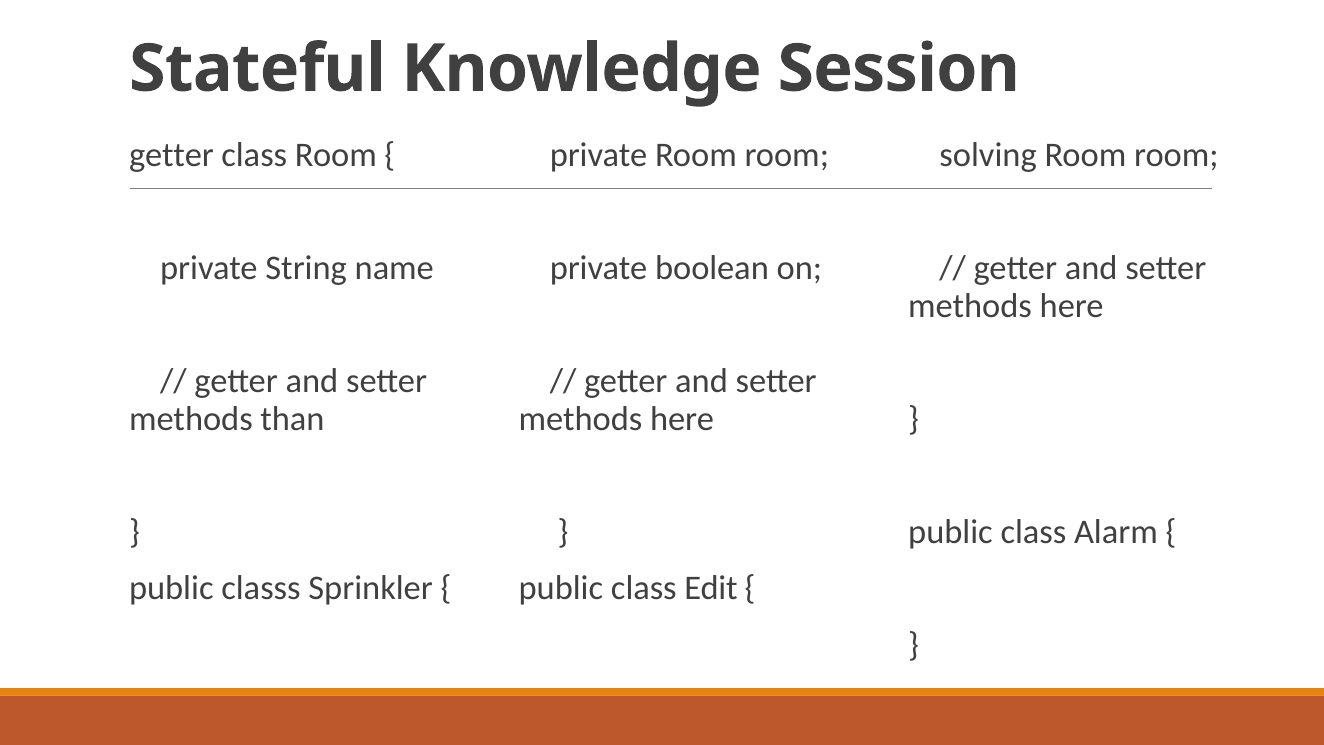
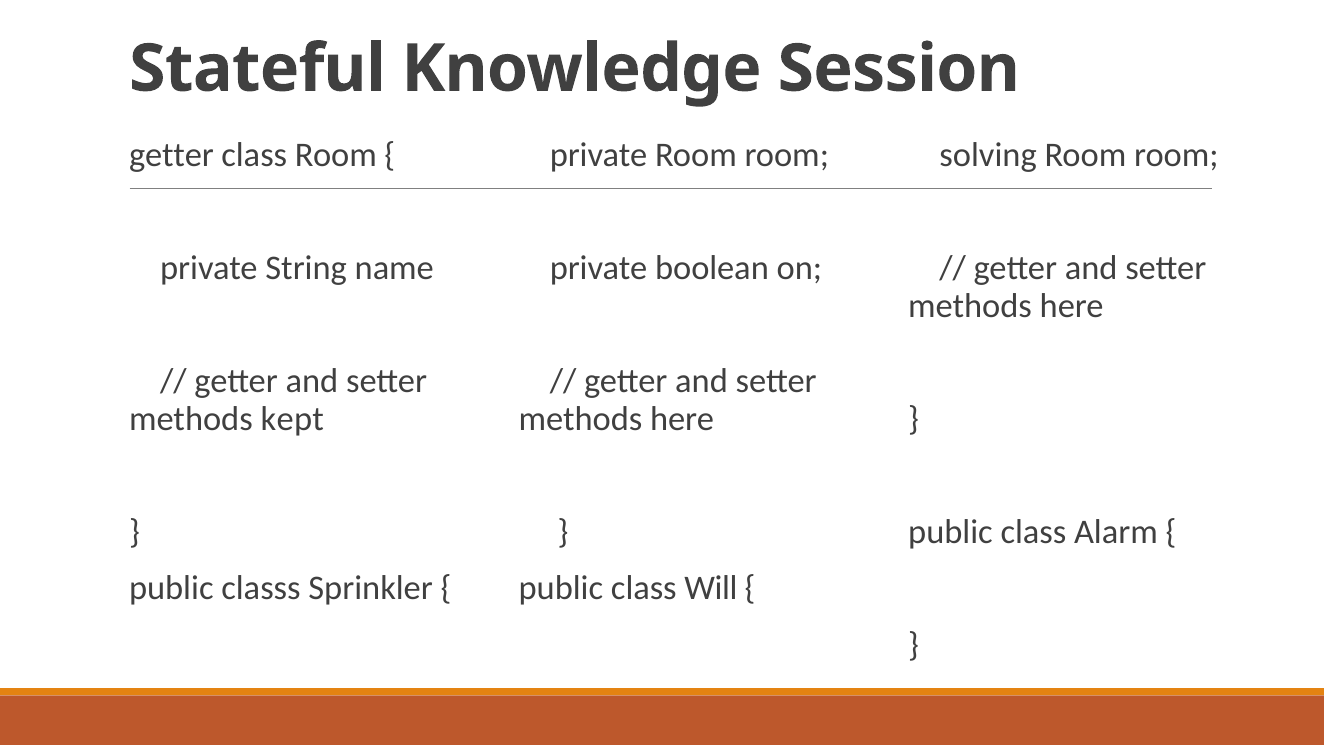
than: than -> kept (292, 419)
Edit: Edit -> Will (711, 588)
